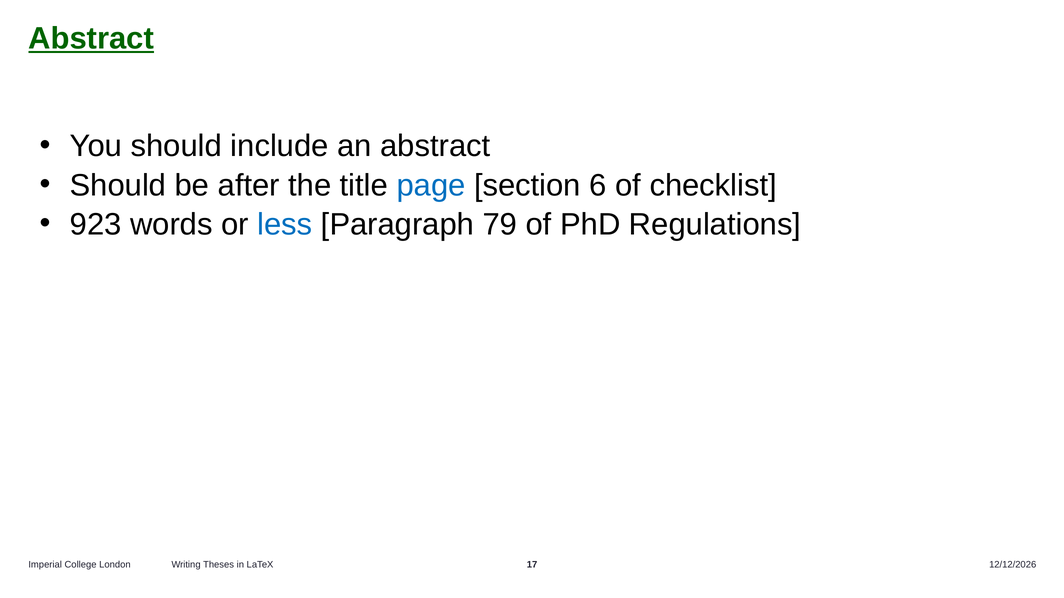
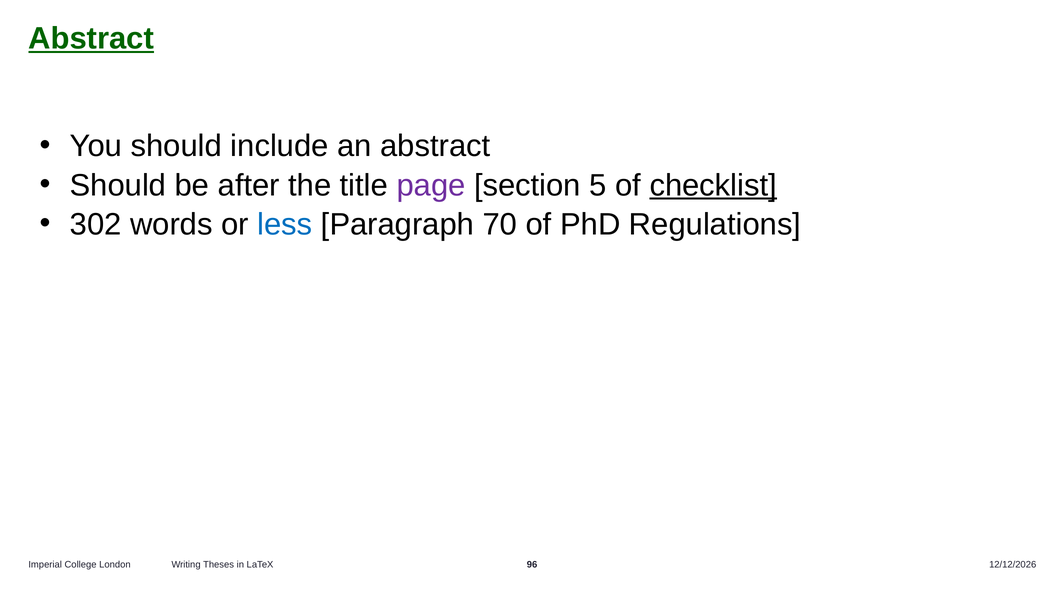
page colour: blue -> purple (431, 185)
6: 6 -> 5 (598, 185)
checklist underline: none -> present (713, 185)
923: 923 -> 302 (96, 225)
79: 79 -> 70 (500, 225)
17: 17 -> 96 (532, 565)
